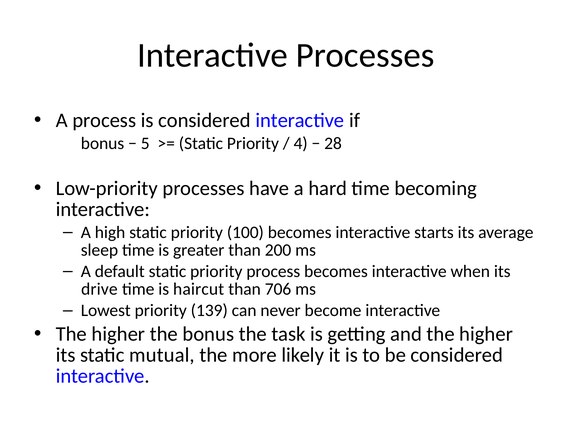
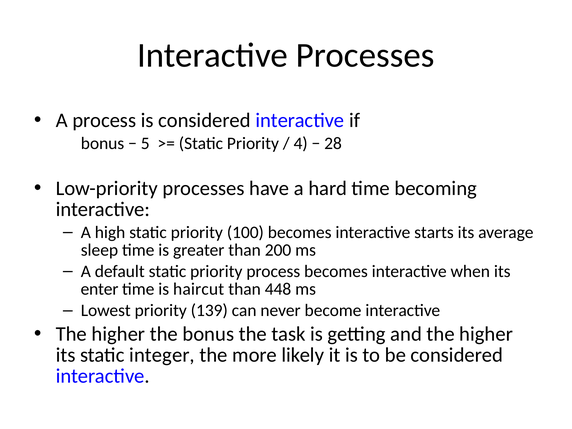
drive: drive -> enter (100, 289)
706: 706 -> 448 (278, 289)
mutual: mutual -> integer (162, 355)
